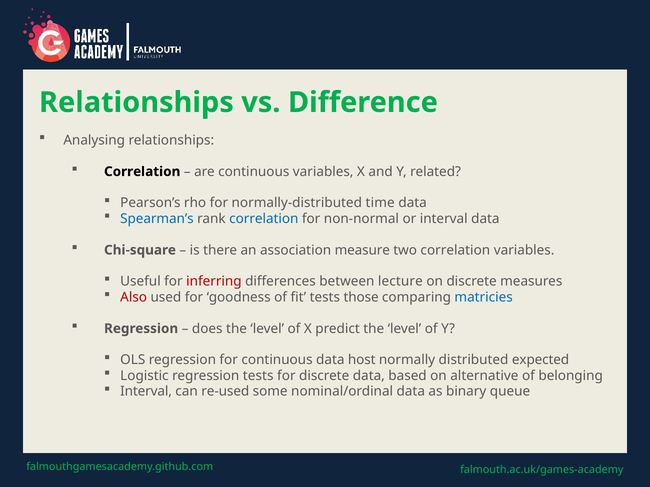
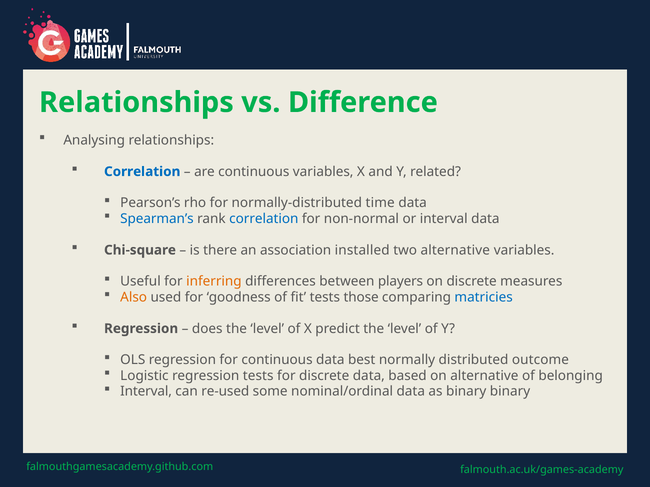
Correlation colour: black -> blue (142, 172)
measure: measure -> installed (362, 250)
two correlation: correlation -> alternative (455, 250)
inferring colour: red -> orange (214, 282)
lecture: lecture -> players (400, 282)
Also colour: red -> orange (134, 297)
host: host -> best (362, 360)
expected: expected -> outcome (540, 360)
binary queue: queue -> binary (510, 392)
